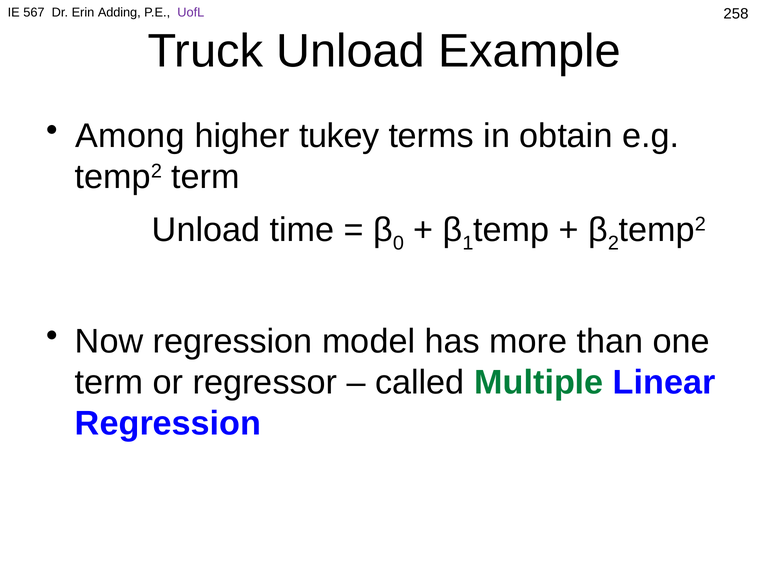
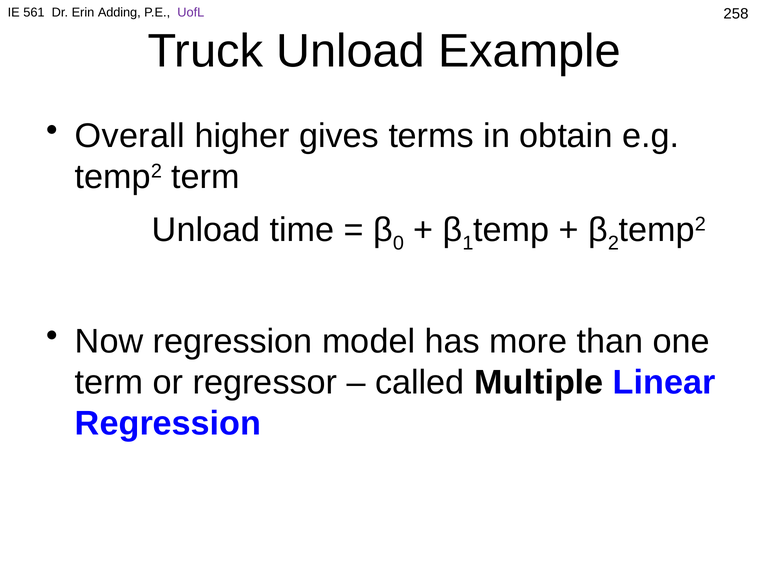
567: 567 -> 561 (34, 12)
Among: Among -> Overall (130, 136)
tukey: tukey -> gives (339, 136)
Multiple colour: green -> black (539, 382)
